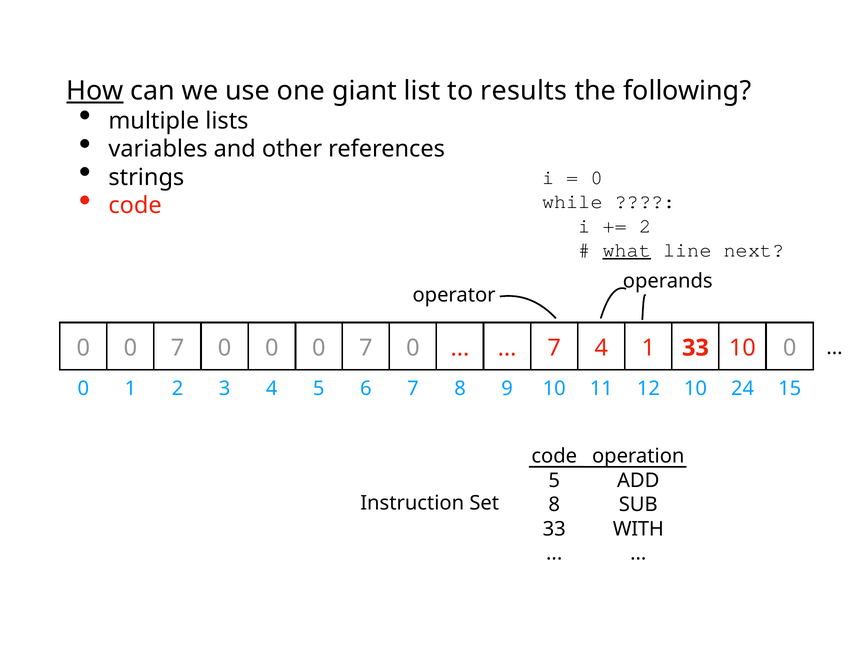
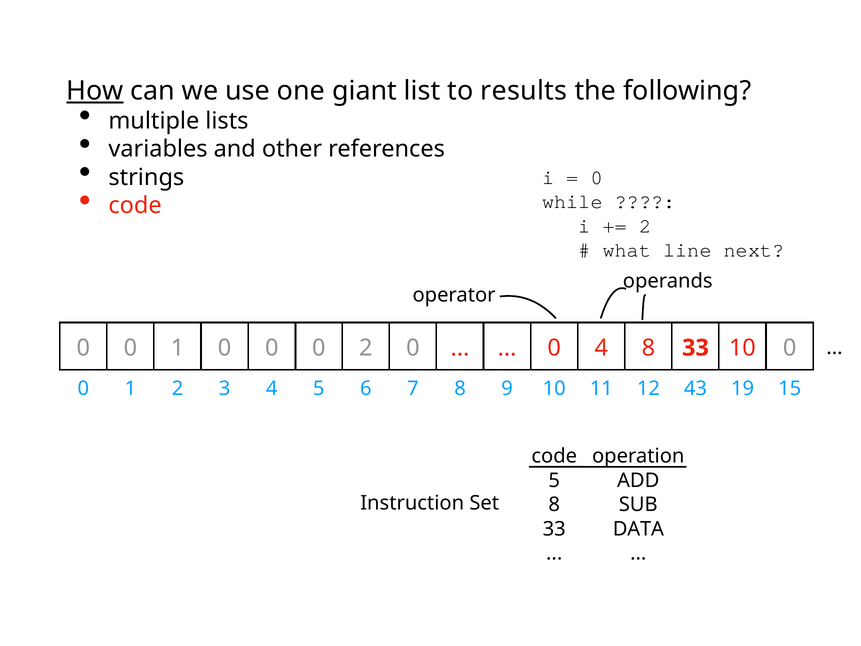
what underline: present -> none (627, 250)
7: 7 -> 1 (178, 348)
7: 7 -> 2 (366, 348)
7: 7 -> 0 (554, 348)
4 1: 1 -> 8 (648, 348)
4 10: 10 -> 43 (695, 389)
24: 24 -> 19 (743, 389)
WITH: WITH -> DATA (638, 529)
